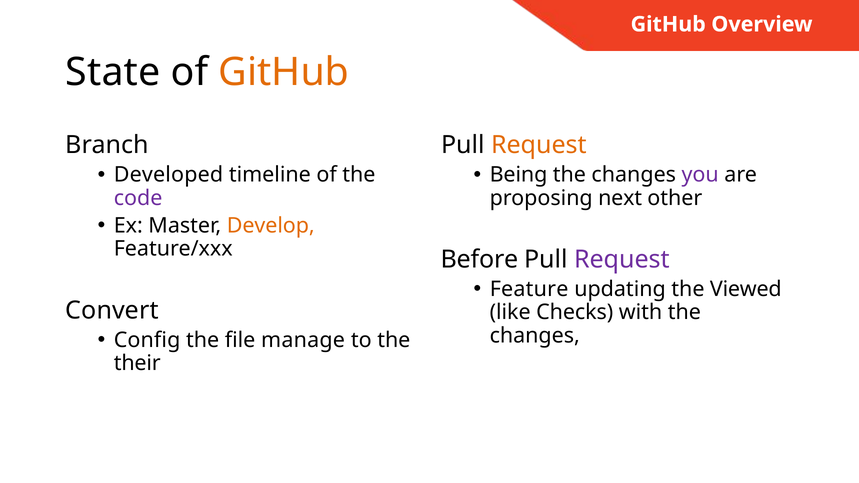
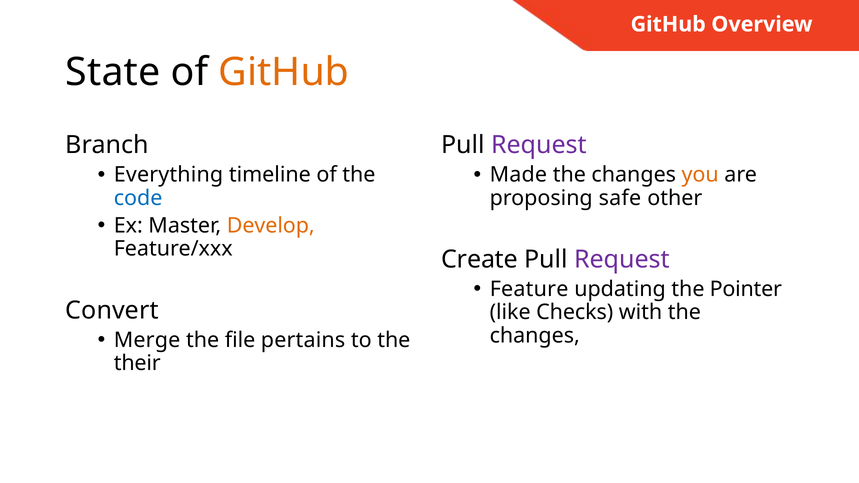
Request colour: orange -> purple (539, 145)
Developed: Developed -> Everything (168, 175)
Being: Being -> Made (518, 175)
you colour: purple -> orange (700, 175)
code colour: purple -> blue (138, 198)
next: next -> safe (620, 198)
Before: Before -> Create (480, 260)
Viewed: Viewed -> Pointer (746, 289)
Config: Config -> Merge (147, 340)
manage: manage -> pertains (303, 340)
